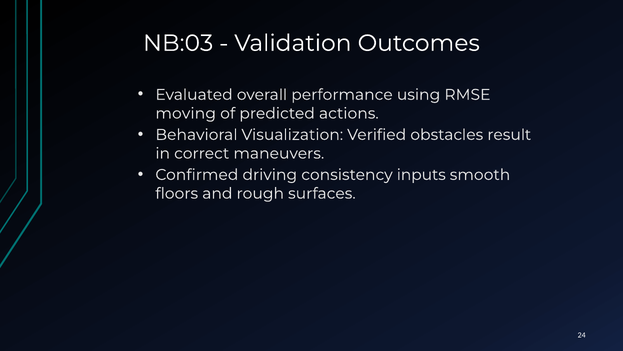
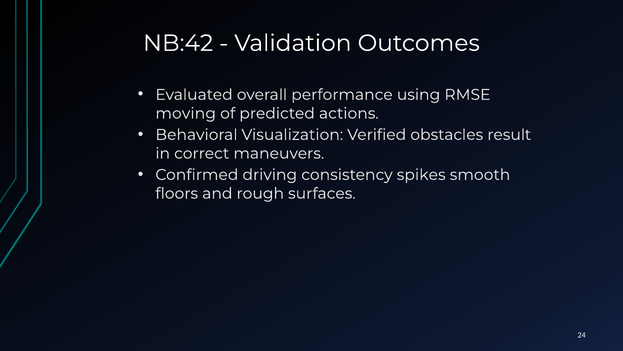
NB:03: NB:03 -> NB:42 (178, 43)
inputs: inputs -> spikes (421, 175)
